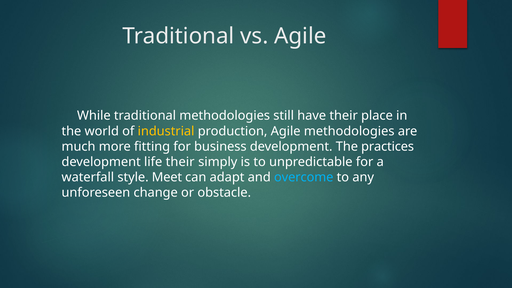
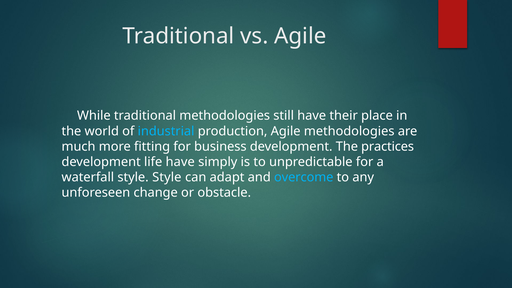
industrial colour: yellow -> light blue (166, 131)
life their: their -> have (180, 162)
style Meet: Meet -> Style (167, 177)
